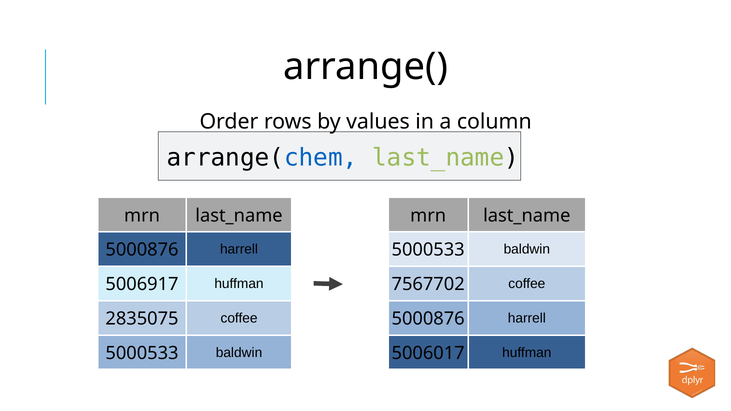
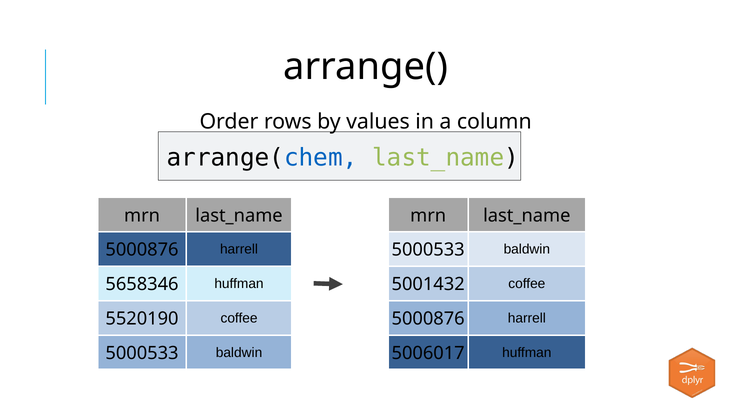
5006917: 5006917 -> 5658346 (142, 285)
7567702: 7567702 -> 5001432 (428, 285)
2835075: 2835075 -> 5520190 (142, 319)
